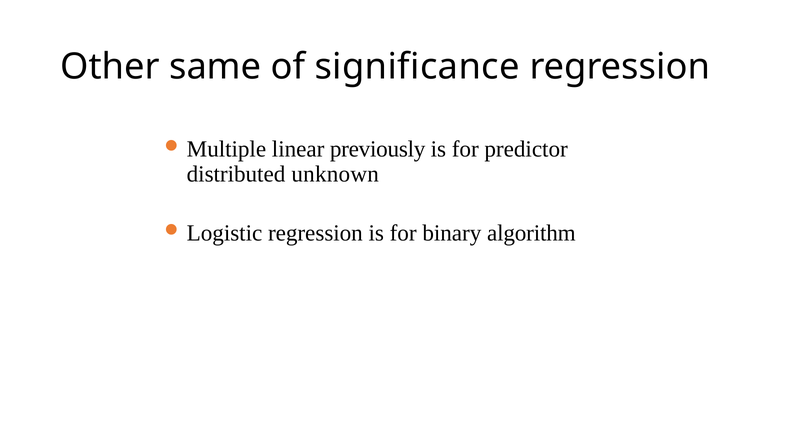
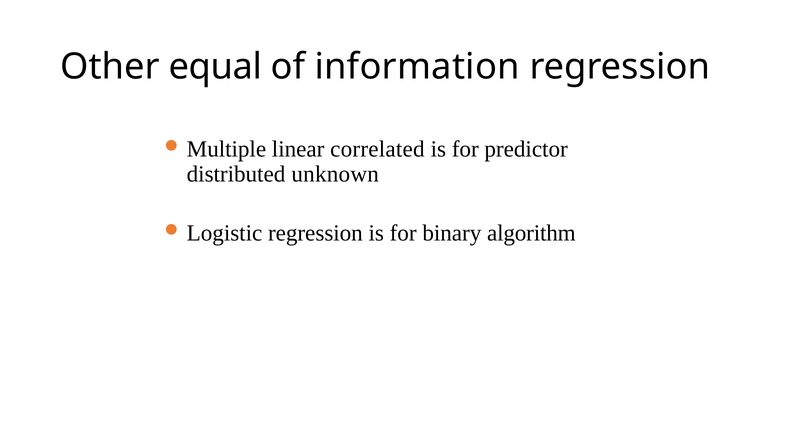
same: same -> equal (215, 67)
significance: significance -> information (417, 67)
previously: previously -> correlated (377, 149)
